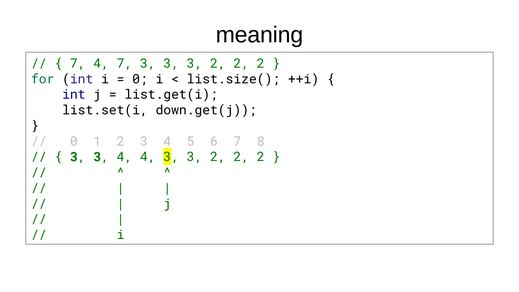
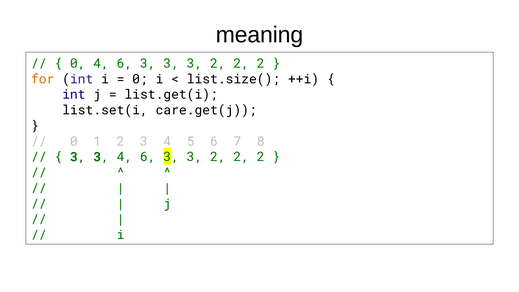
7: 7 -> 0 (78, 64)
7: 7 -> 6 (124, 64)
for colour: green -> orange (43, 79)
down.get(j: down.get(j -> care.get(j (206, 110)
3 4 4: 4 -> 6 (148, 157)
